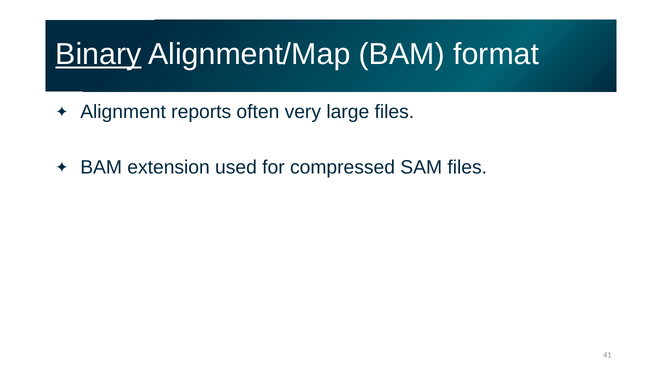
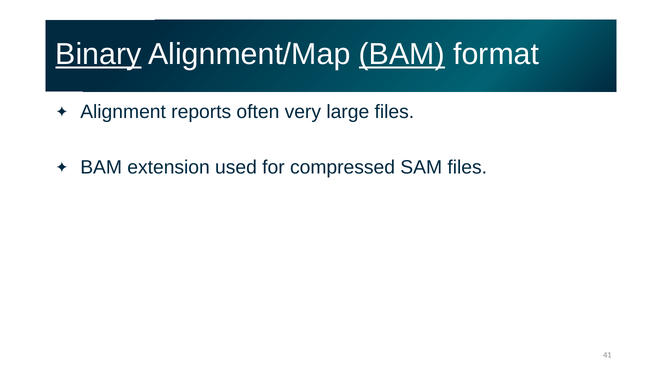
BAM underline: none -> present (402, 54)
